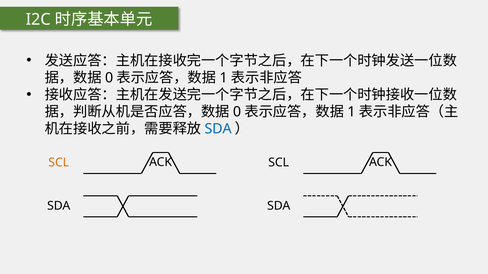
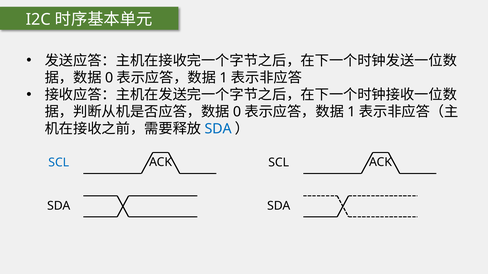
SCL colour: orange -> blue (59, 163)
